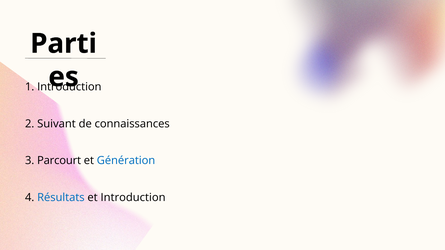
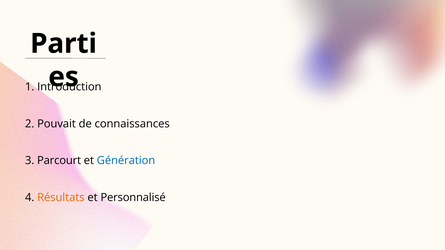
Suivant: Suivant -> Pouvait (57, 124)
Résultats colour: blue -> orange (61, 198)
et Introduction: Introduction -> Personnalisé (133, 198)
